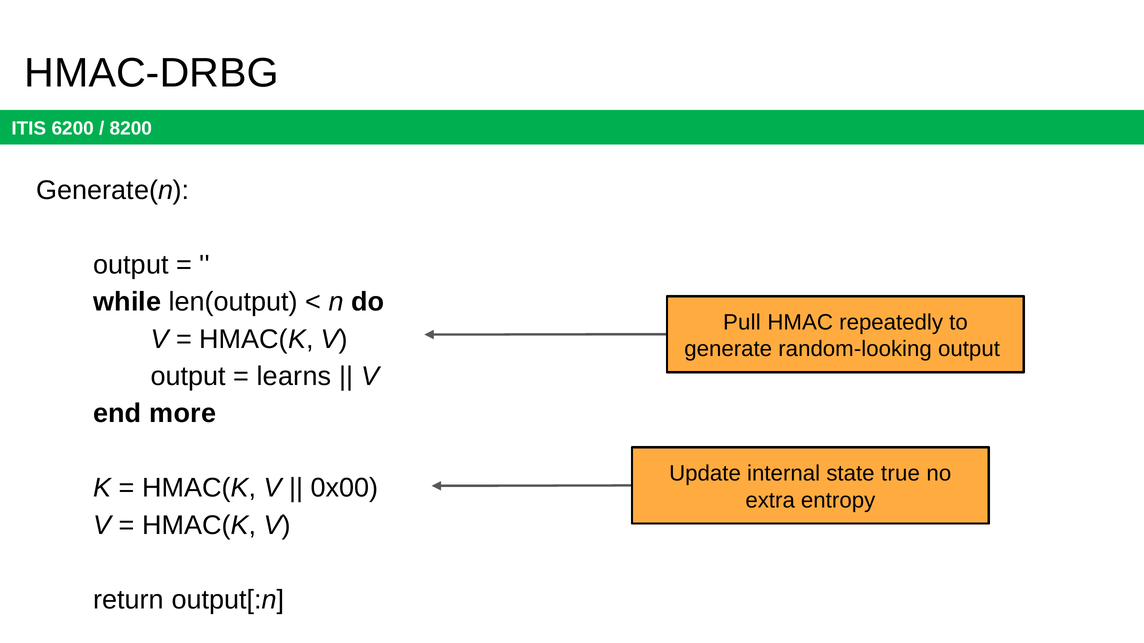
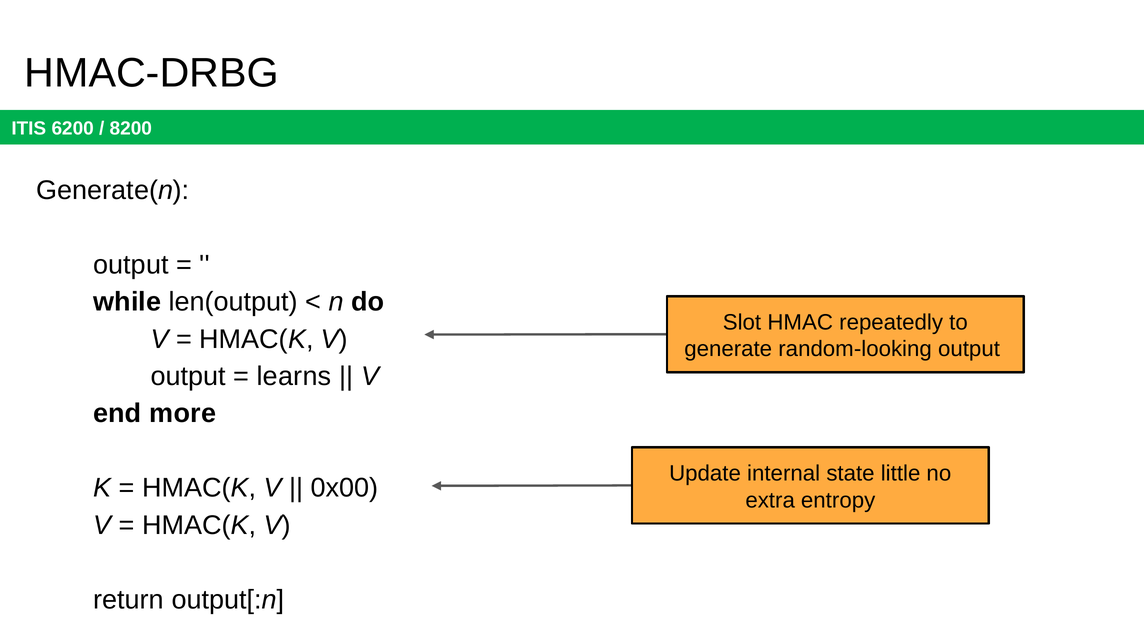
Pull: Pull -> Slot (742, 323)
true: true -> little (901, 474)
